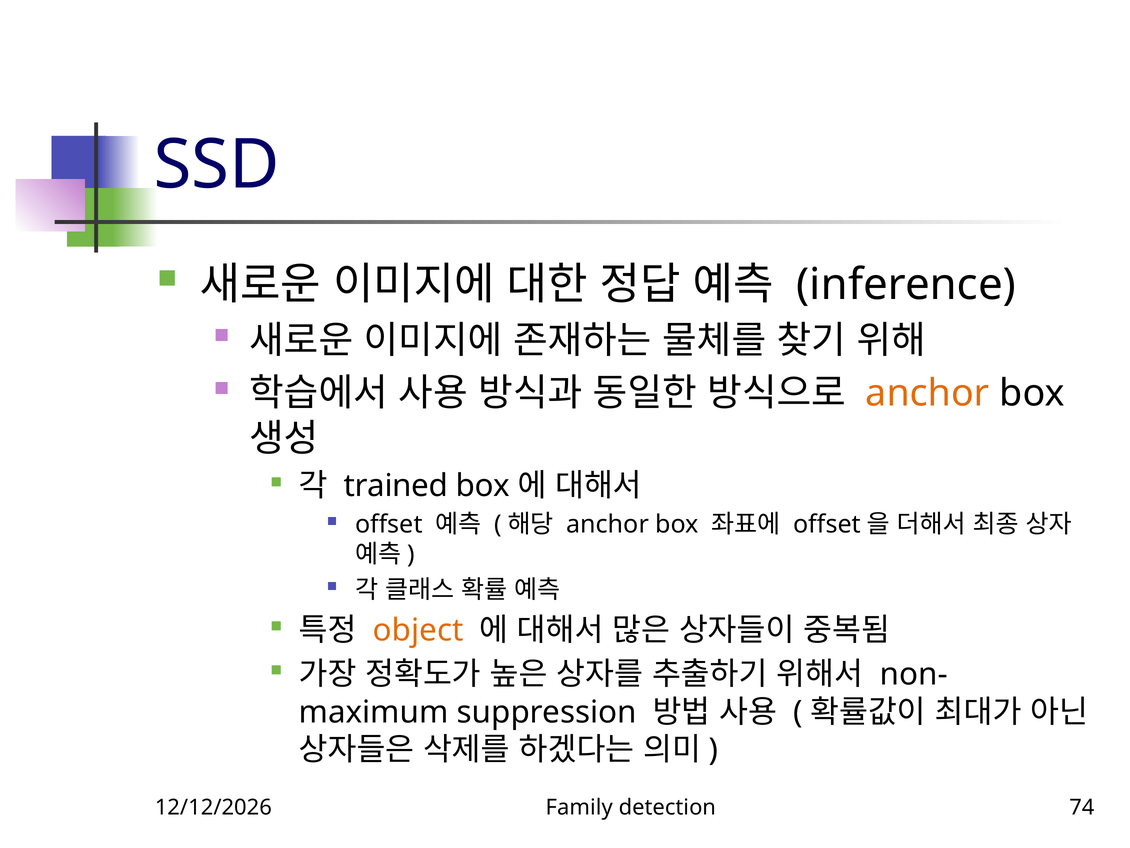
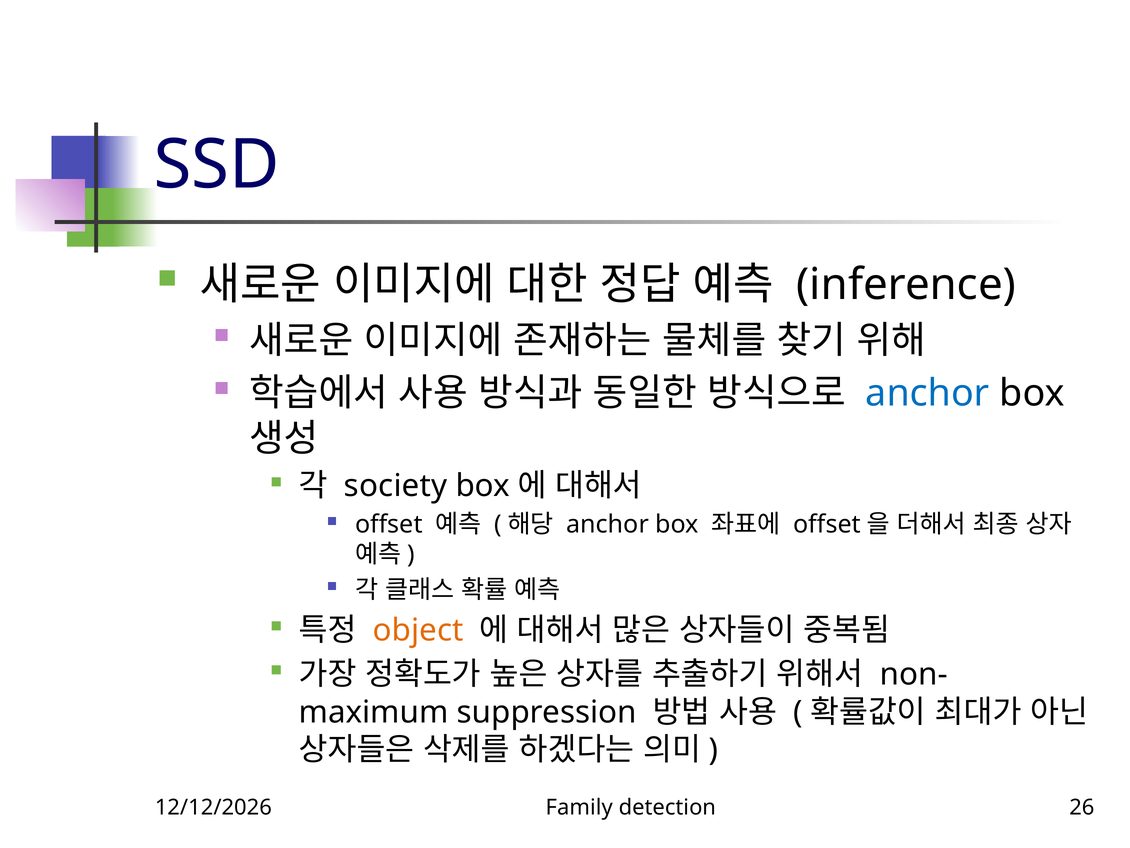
anchor colour: orange -> blue (928, 393)
trained: trained -> society (396, 486)
74: 74 -> 26 (1082, 807)
